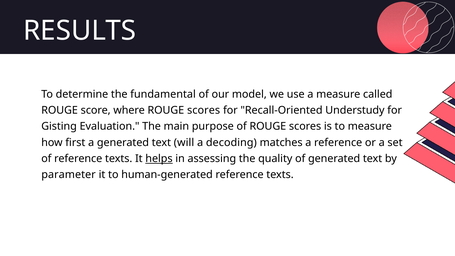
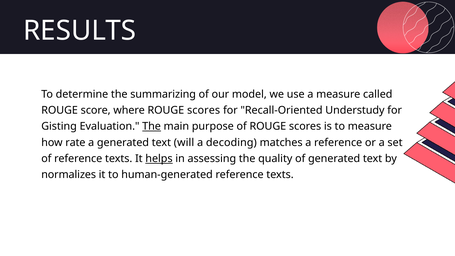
fundamental: fundamental -> summarizing (163, 94)
The underline: none -> present (152, 126)
first: first -> rate (75, 143)
parameter: parameter -> normalizes (69, 175)
